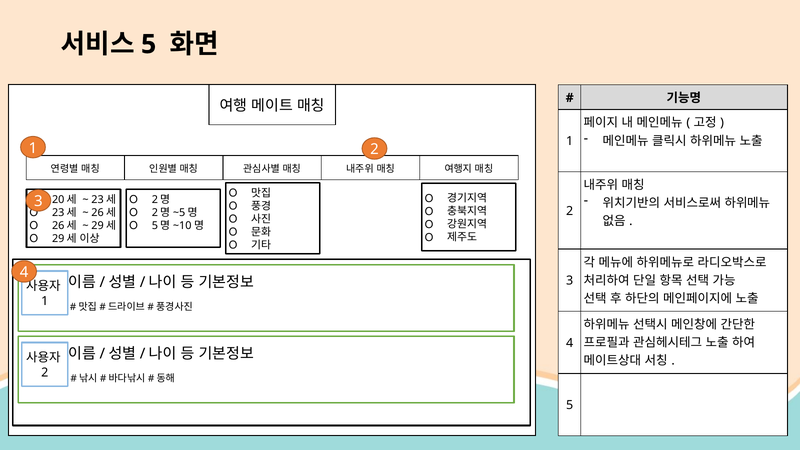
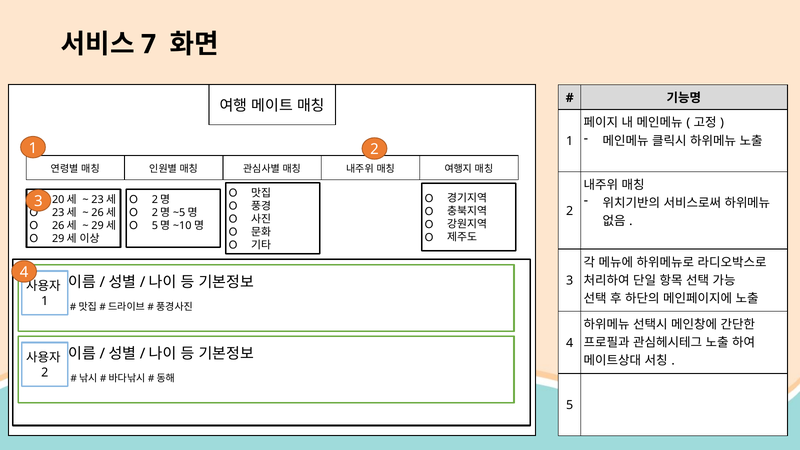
5: 5 -> 7 (149, 44)
